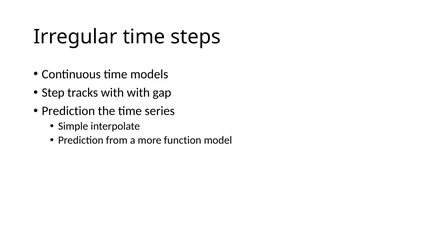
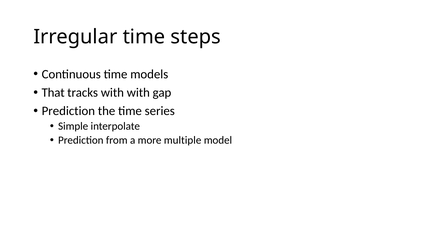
Step: Step -> That (53, 93)
function: function -> multiple (183, 140)
